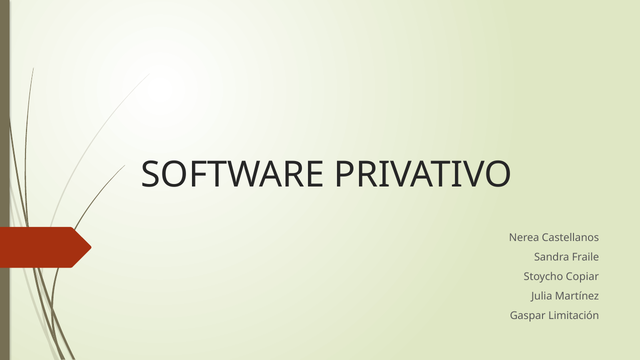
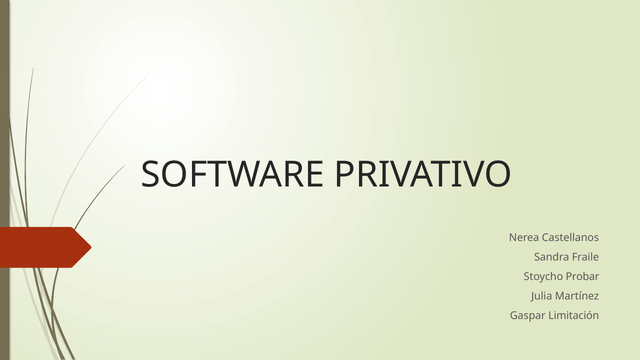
Copiar: Copiar -> Probar (583, 277)
